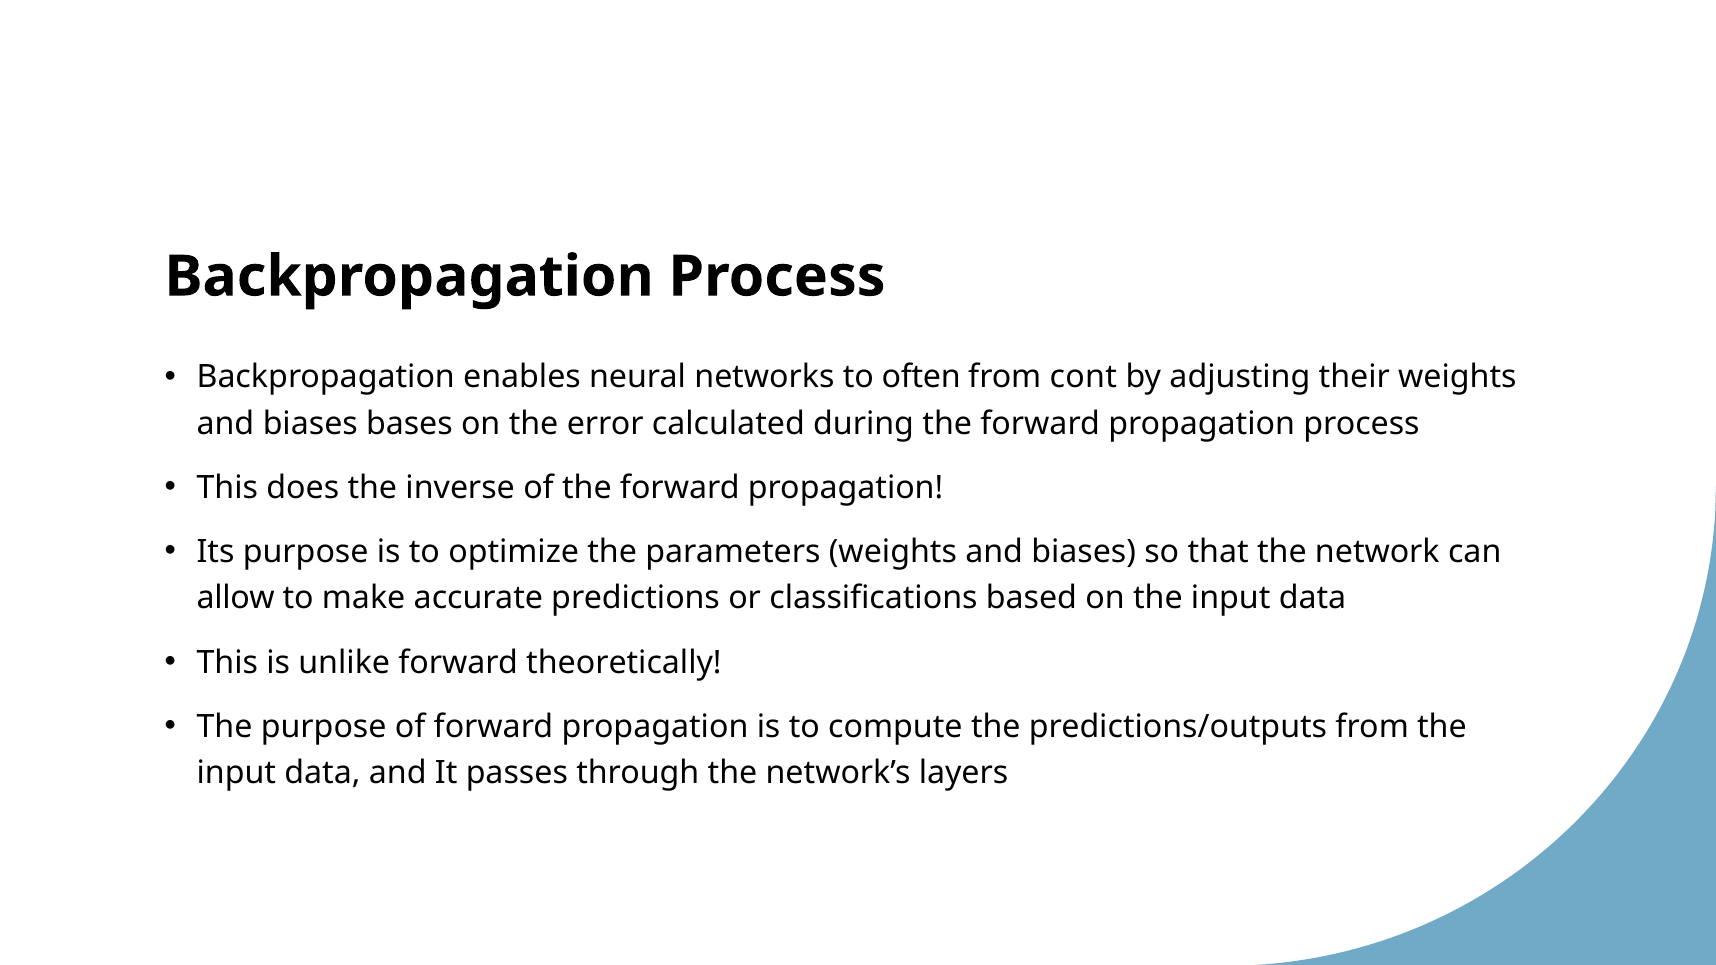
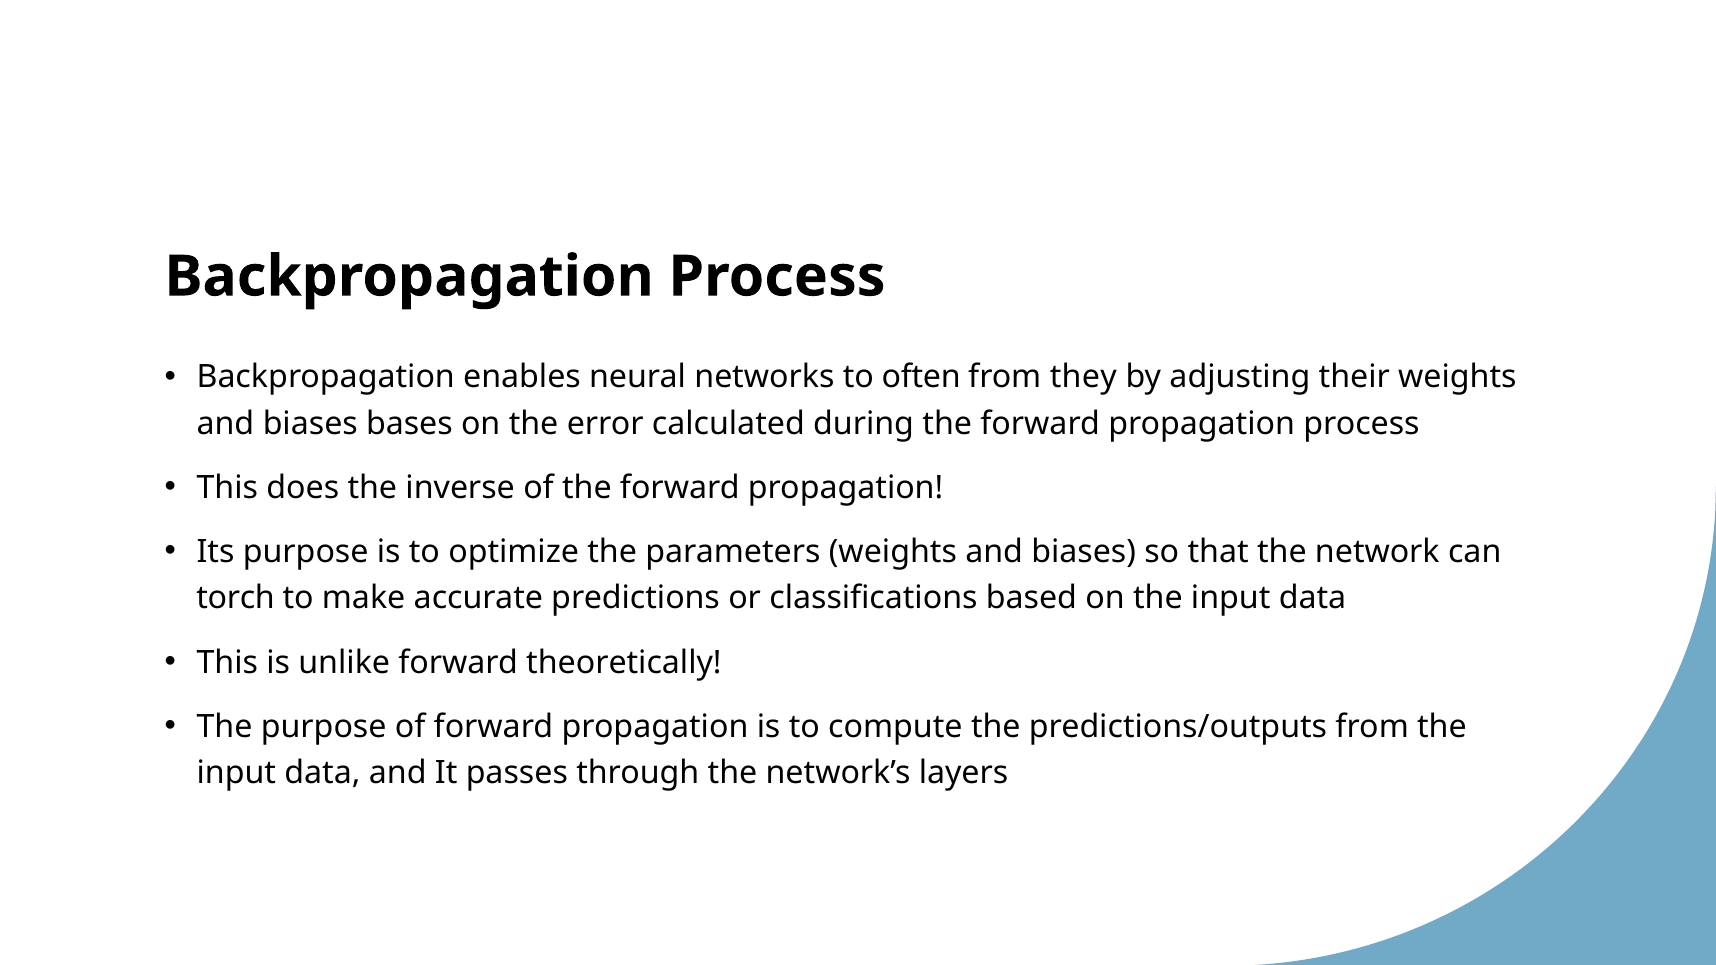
cont: cont -> they (1083, 377)
allow: allow -> torch (236, 598)
